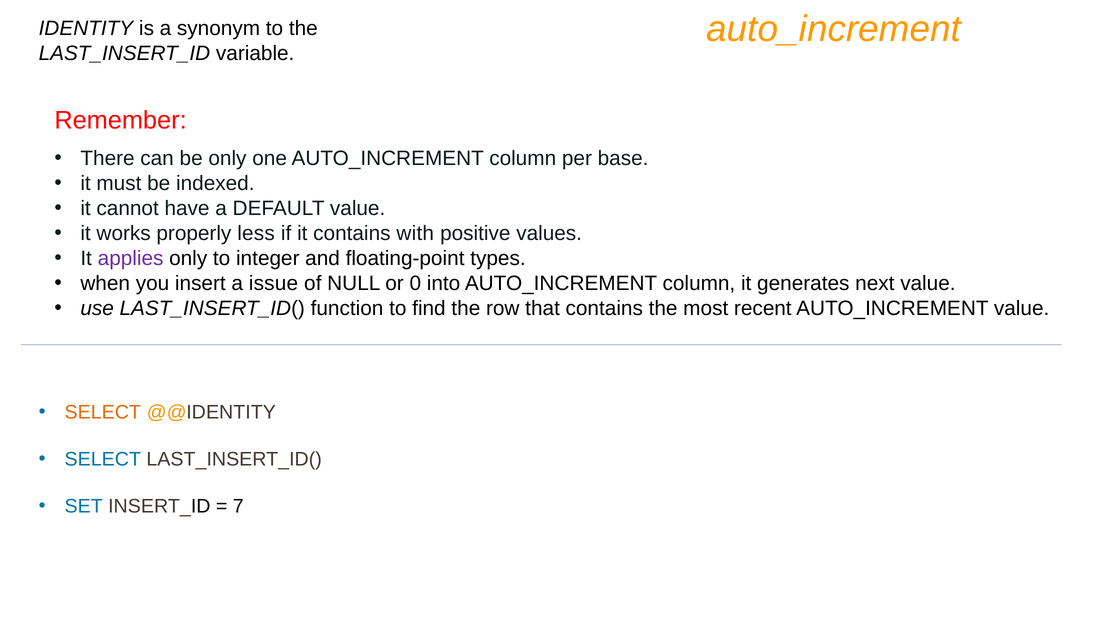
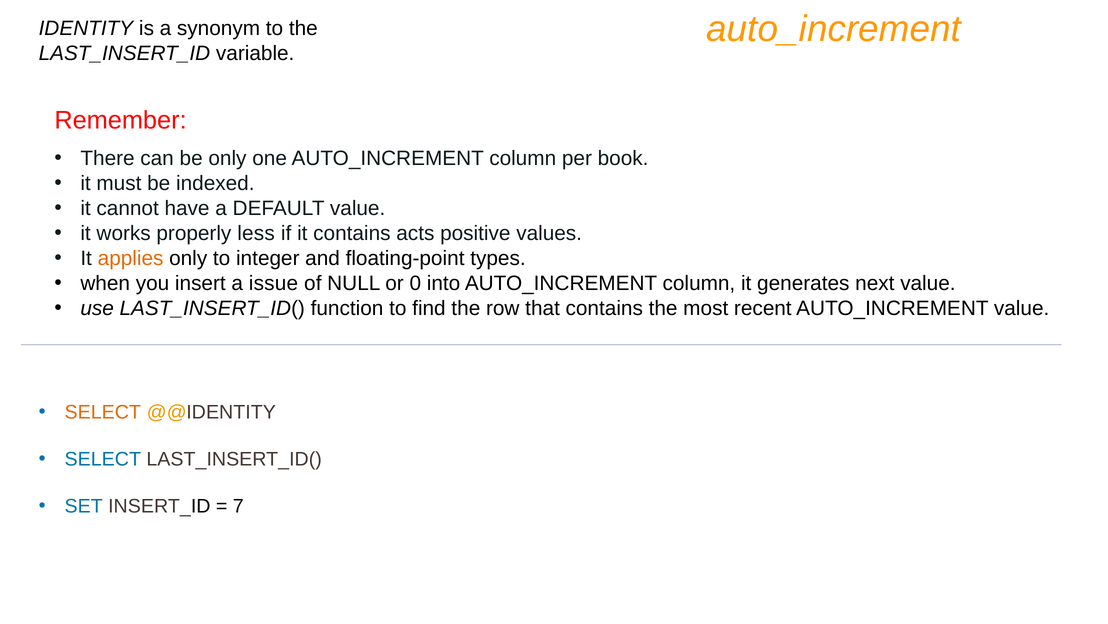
base: base -> book (623, 158)
with: with -> acts (415, 233)
applies colour: purple -> orange (131, 258)
